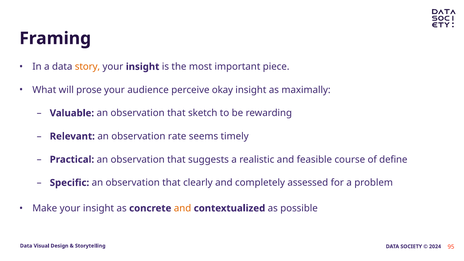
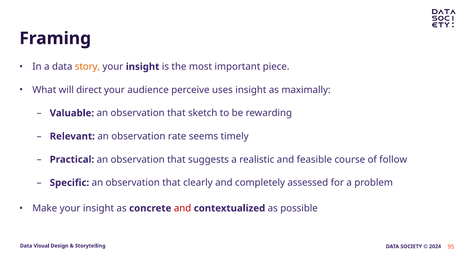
prose: prose -> direct (89, 90)
okay: okay -> uses (222, 90)
define: define -> follow (393, 160)
and colour: orange -> red (183, 208)
